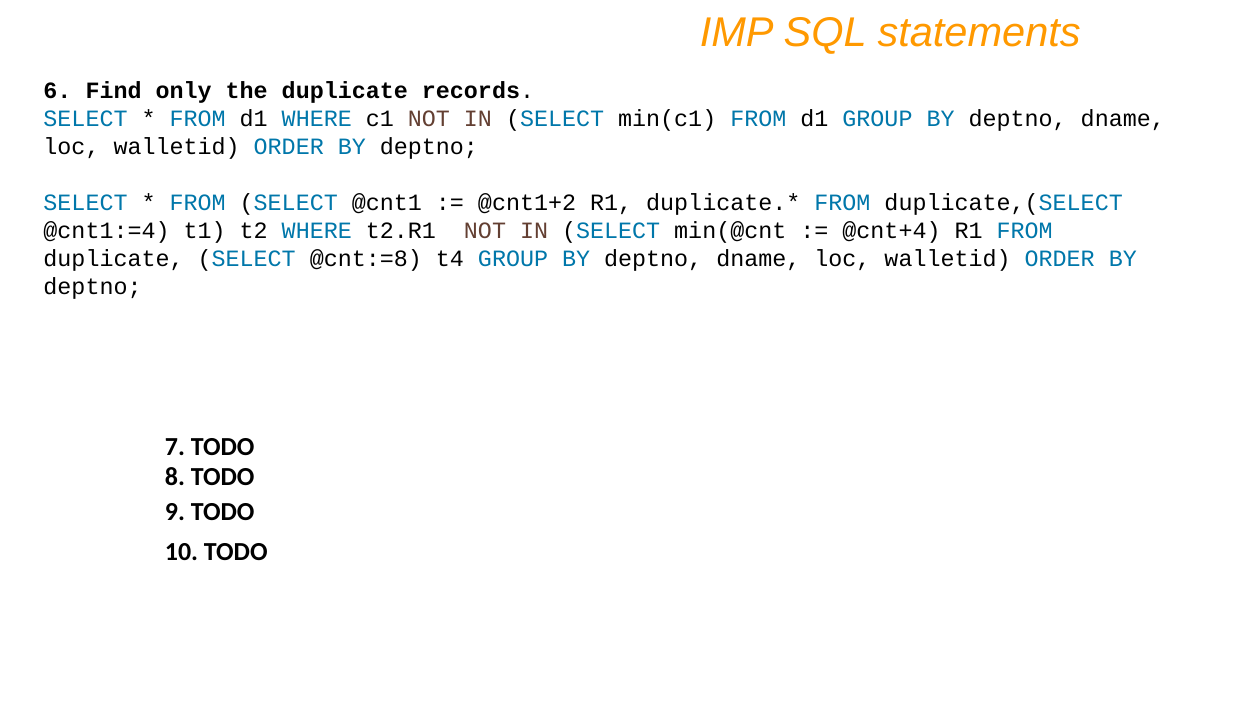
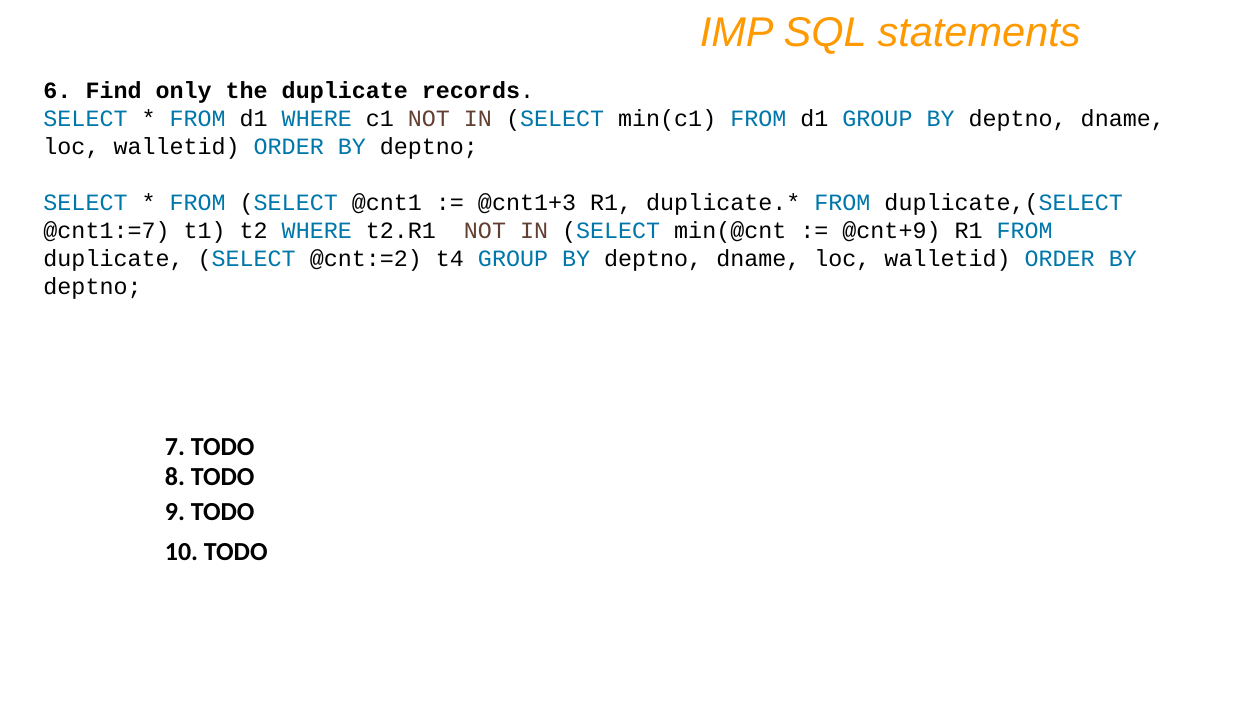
@cnt1+2: @cnt1+2 -> @cnt1+3 (527, 202)
@cnt1:=4: @cnt1:=4 -> @cnt1:=7 (107, 230)
@cnt+4: @cnt+4 -> @cnt+9 (892, 230)
@cnt:=8: @cnt:=8 -> @cnt:=2 (366, 259)
